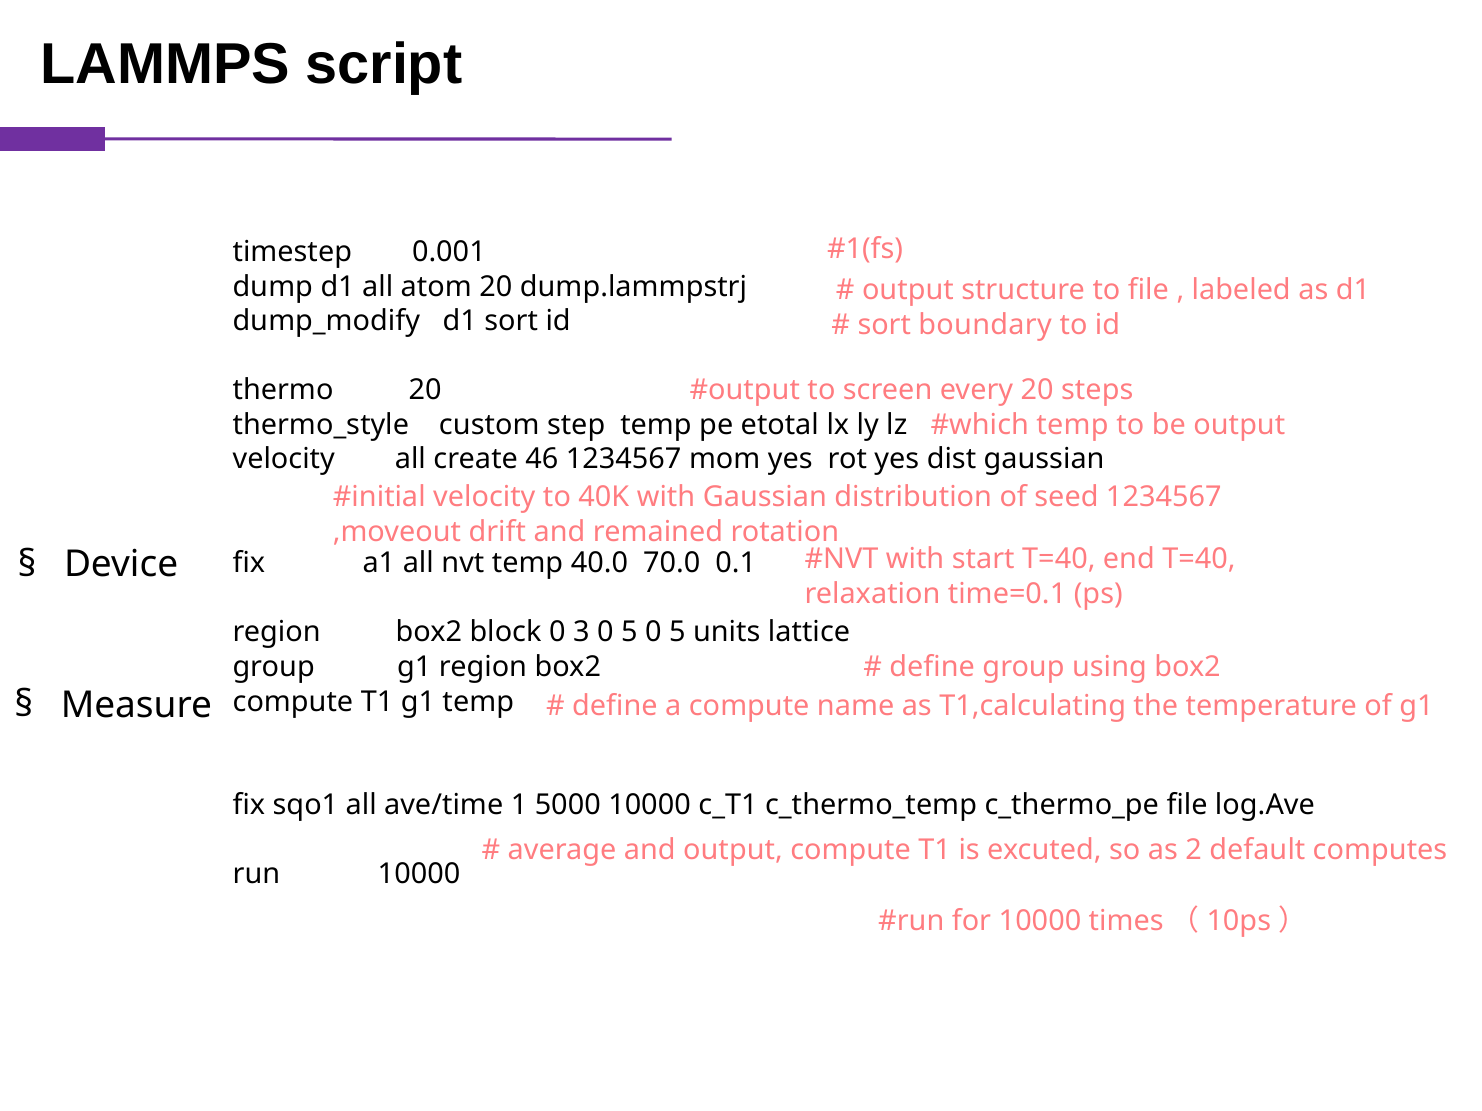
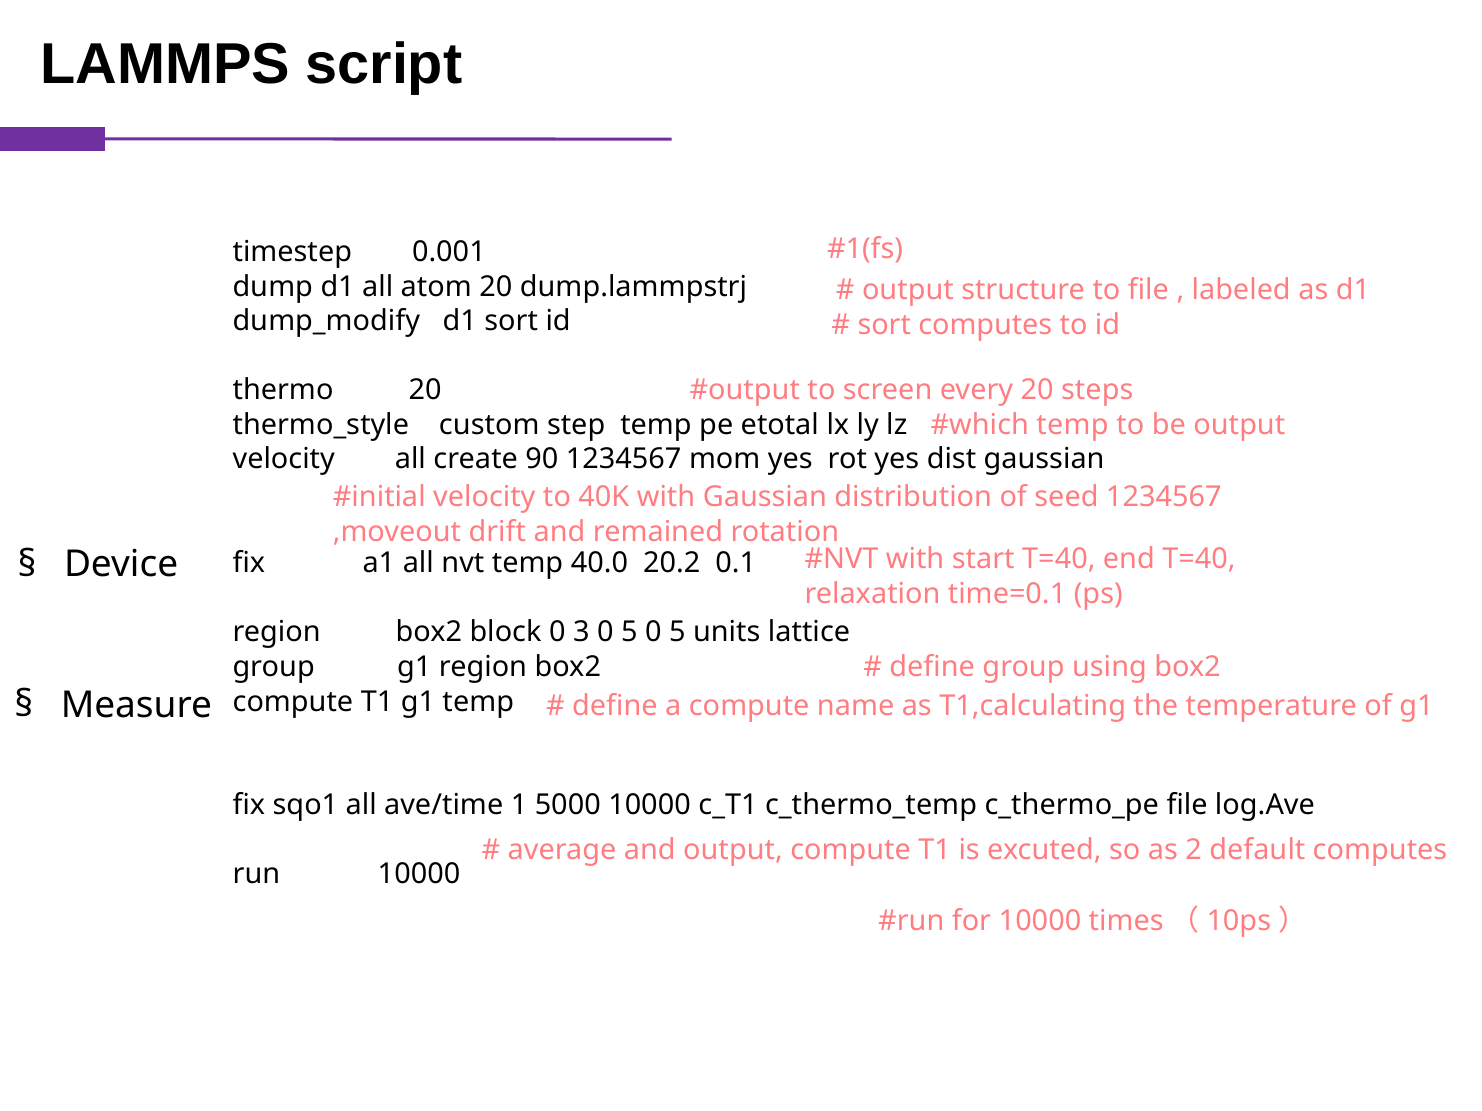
sort boundary: boundary -> computes (985, 326)
46: 46 -> 90 (542, 460)
70.0: 70.0 -> 20.2 (672, 563)
